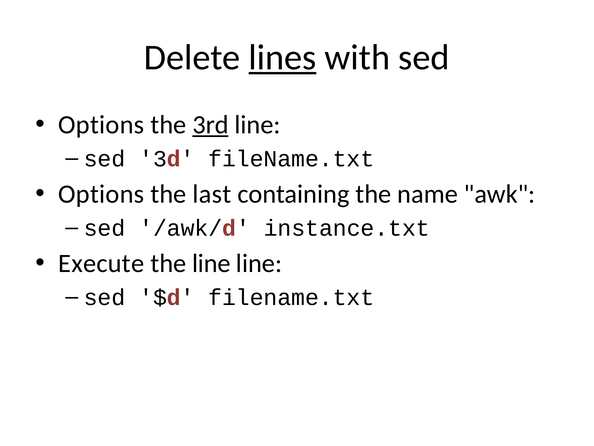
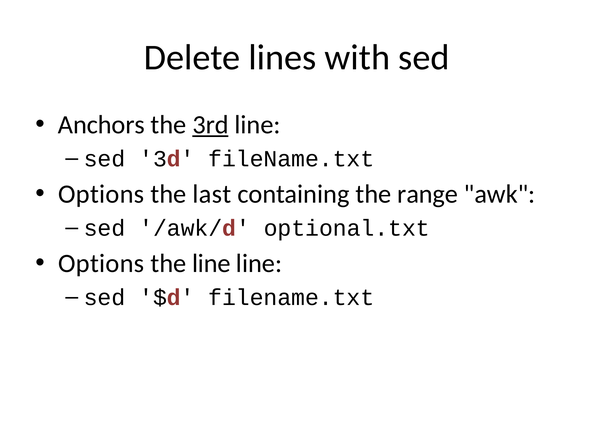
lines underline: present -> none (282, 58)
Options: Options -> Anchors (101, 125)
name: name -> range (428, 194)
instance.txt: instance.txt -> optional.txt (347, 228)
Execute: Execute -> Options (101, 263)
